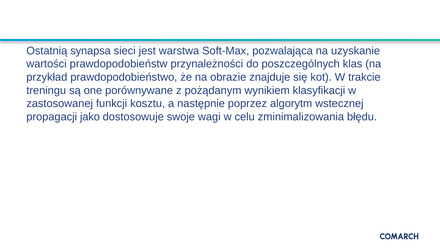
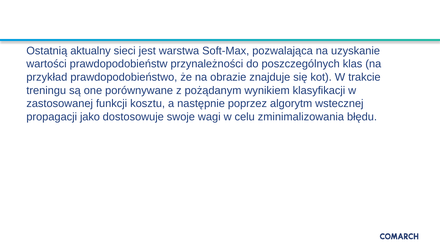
synapsa: synapsa -> aktualny (91, 51)
